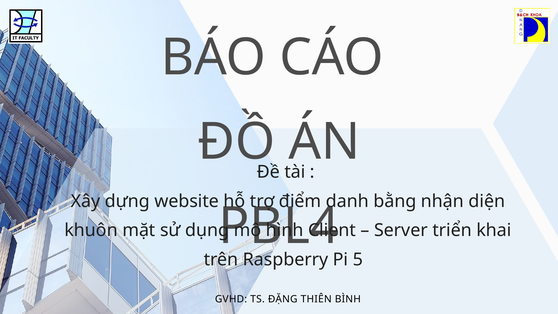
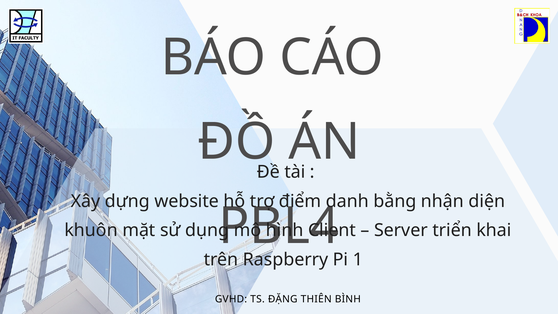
5: 5 -> 1 (358, 260)
